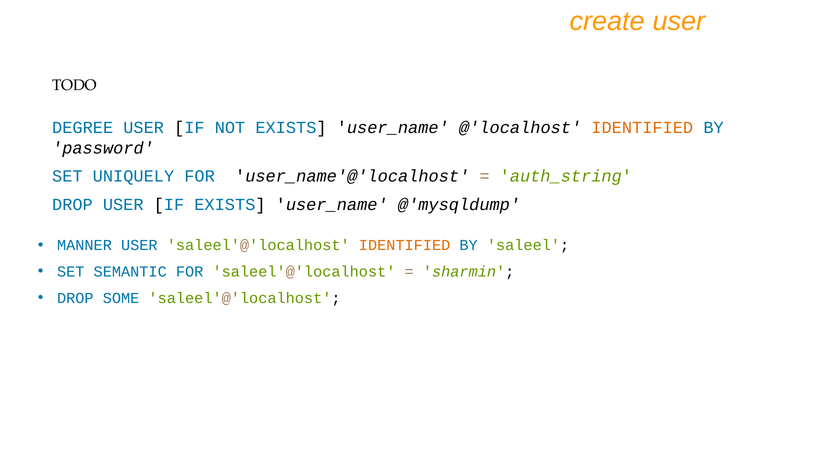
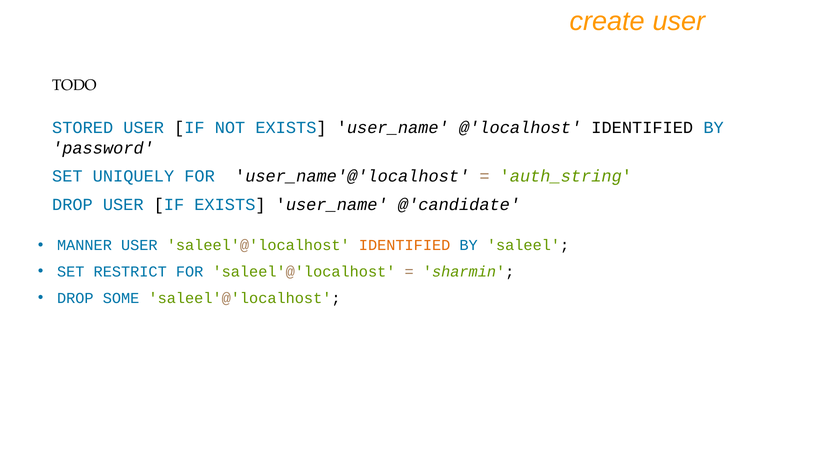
DEGREE: DEGREE -> STORED (83, 128)
IDENTIFIED colour: orange -> black (642, 128)
@'mysqldump: @'mysqldump -> @'candidate (459, 205)
SEMANTIC: SEMANTIC -> RESTRICT (130, 272)
